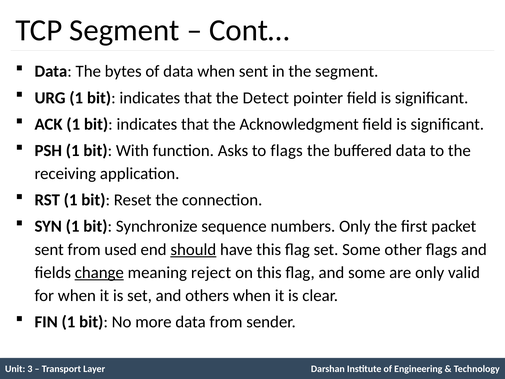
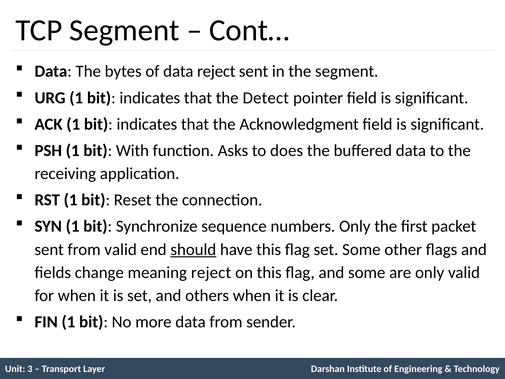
data when: when -> reject (216, 71)
to flags: flags -> does (287, 150)
from used: used -> valid (121, 249)
change underline: present -> none (99, 272)
